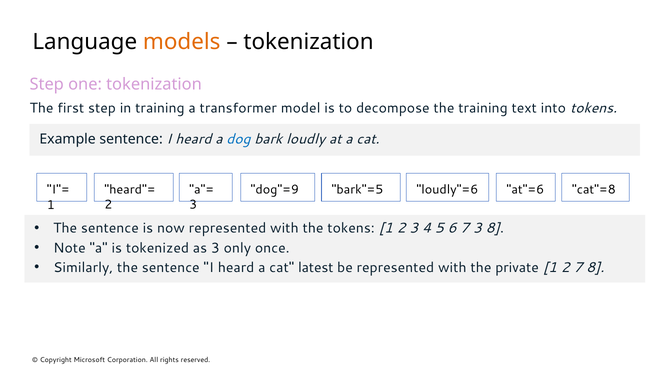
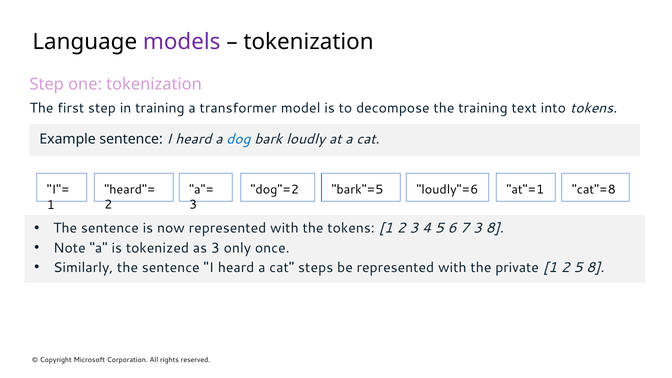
models colour: orange -> purple (182, 42)
dog"=9: dog"=9 -> dog"=2 (275, 190)
at"=6: at"=6 -> at"=1 (525, 190)
latest: latest -> steps (316, 268)
2 7: 7 -> 5 (578, 268)
